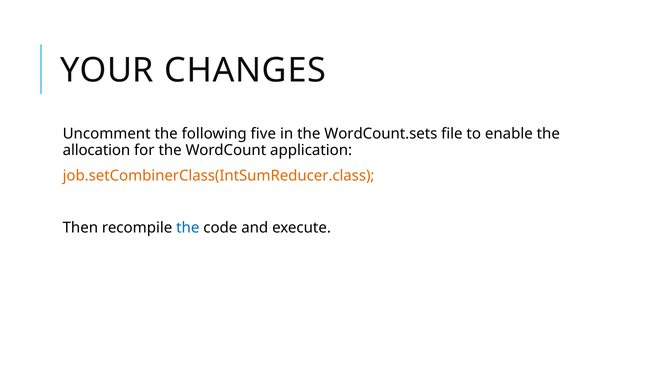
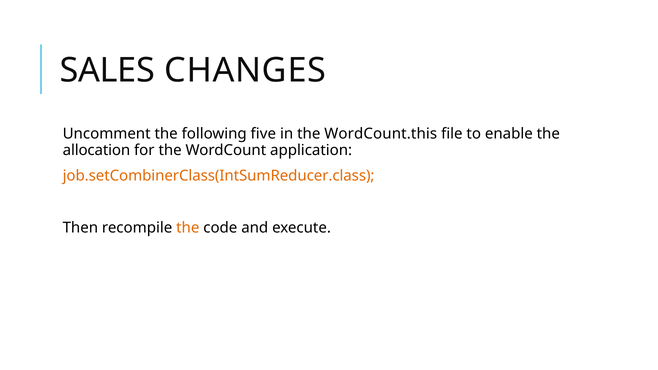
YOUR: YOUR -> SALES (107, 71)
WordCount.sets: WordCount.sets -> WordCount.this (381, 134)
the colour: blue -> orange (188, 228)
